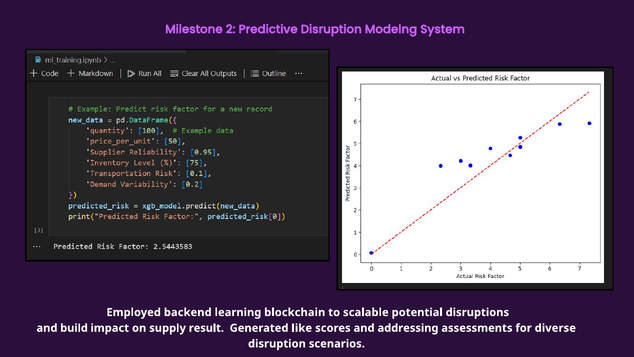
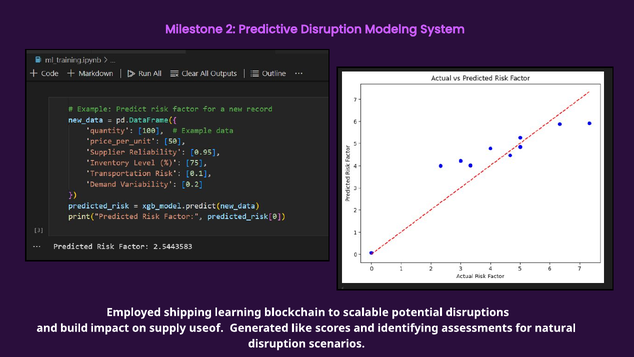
backend: backend -> shipping (188, 312)
result: result -> useof (206, 328)
addressing: addressing -> identifying (408, 328)
diverse: diverse -> natural (555, 328)
